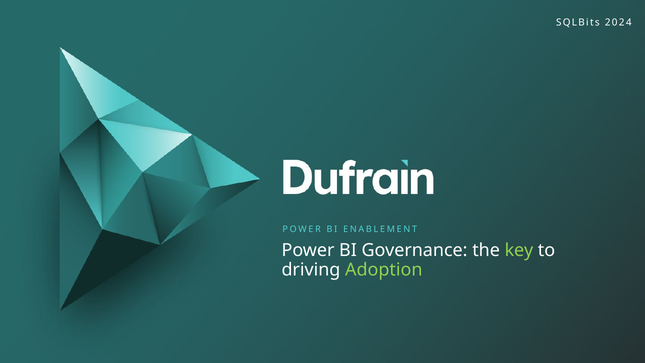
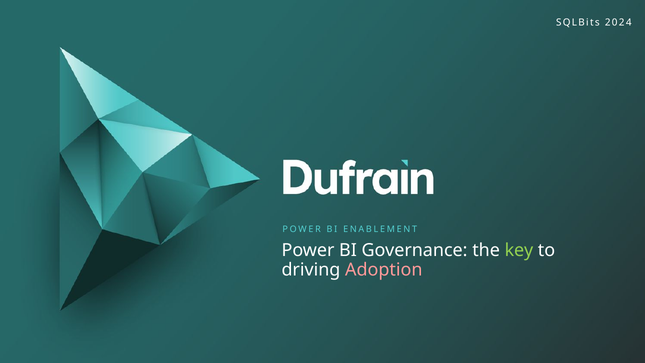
Adoption colour: light green -> pink (384, 270)
